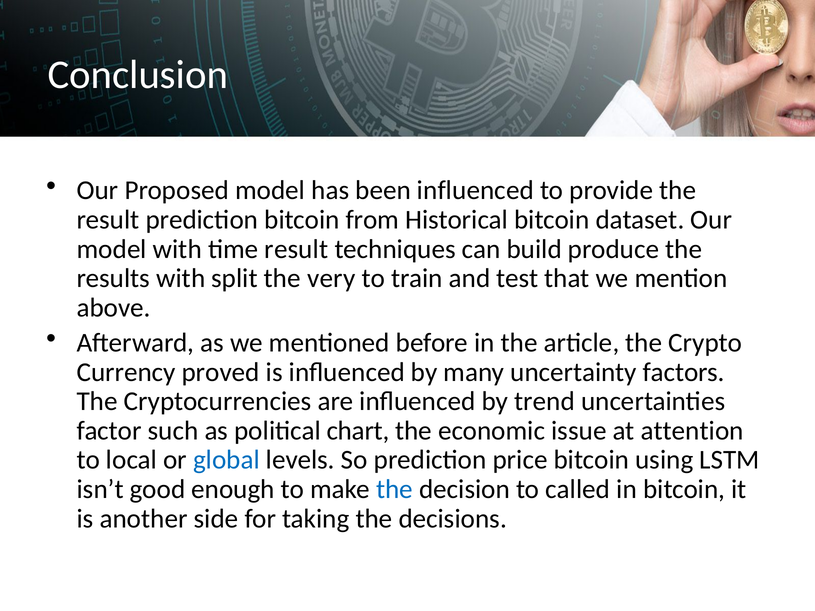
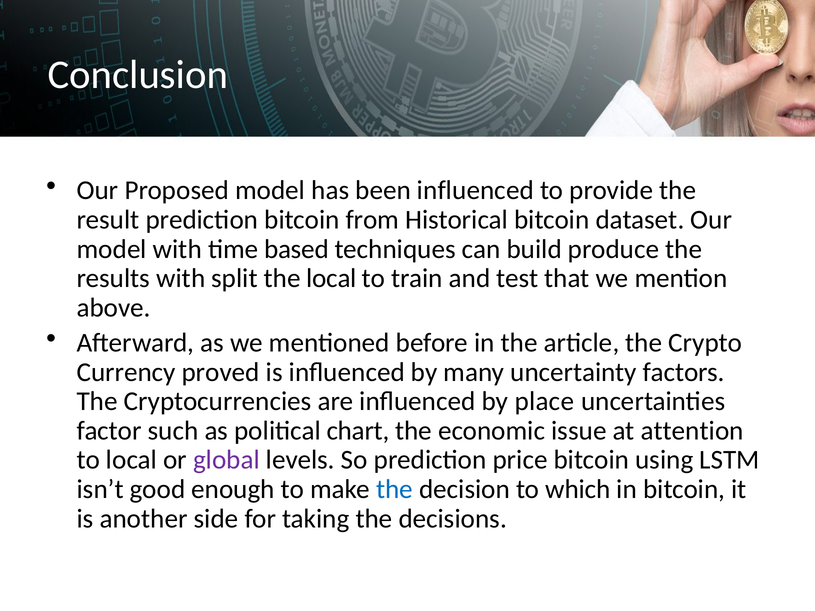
time result: result -> based (297, 249)
the very: very -> local (332, 279)
trend: trend -> place (544, 402)
global colour: blue -> purple (226, 460)
called: called -> which (578, 490)
